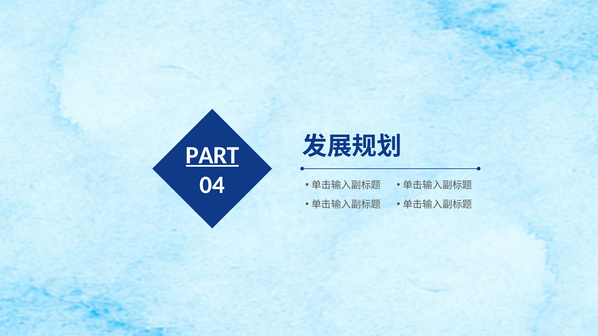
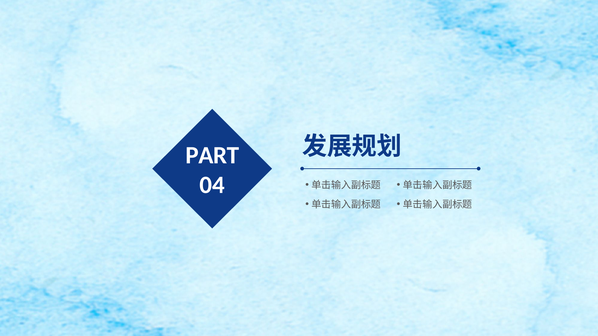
PART underline: present -> none (212, 155)
